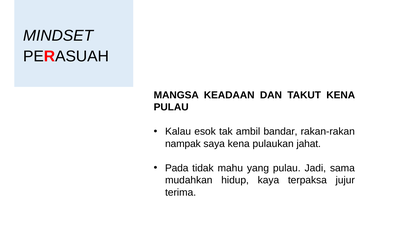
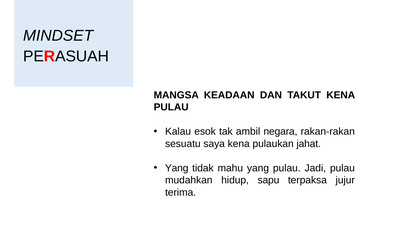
bandar: bandar -> negara (280, 132)
nampak: nampak -> sesuatu (183, 144)
Pada: Pada -> Yang (177, 168)
Jadi sama: sama -> pulau (342, 168)
kaya: kaya -> sapu (268, 181)
